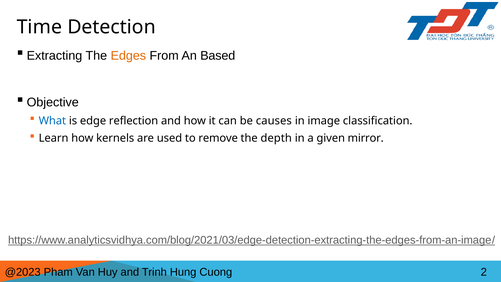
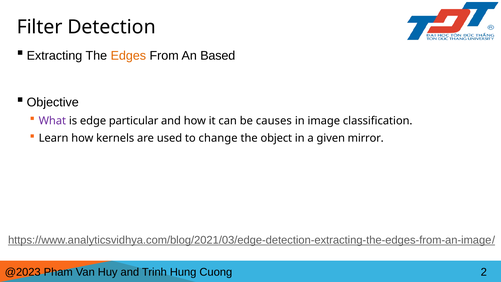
Time: Time -> Filter (40, 27)
What colour: blue -> purple (52, 121)
reflection: reflection -> particular (134, 121)
remove: remove -> change (218, 138)
depth: depth -> object (276, 138)
